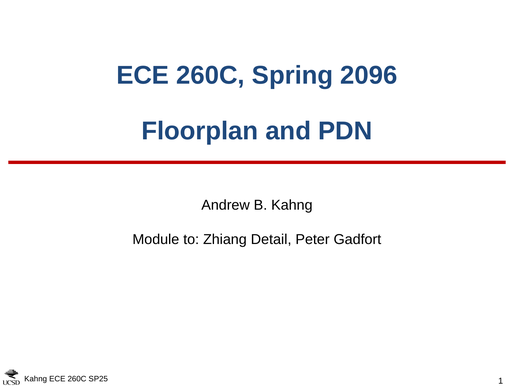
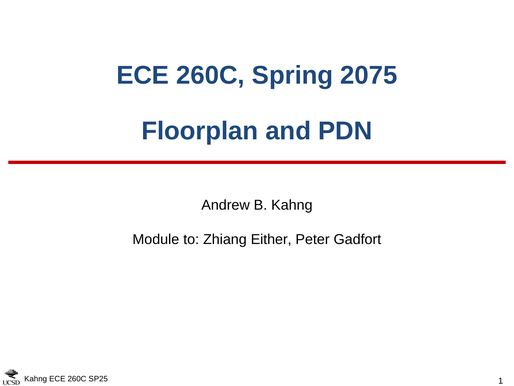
2096: 2096 -> 2075 (369, 75)
Detail: Detail -> Either (271, 239)
